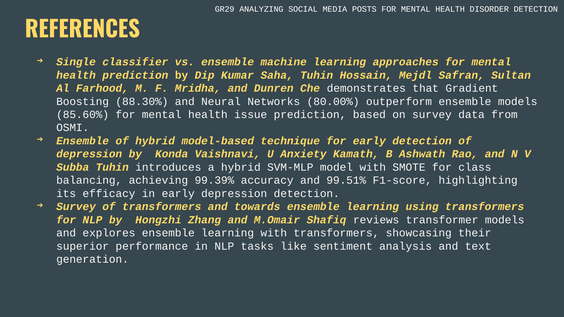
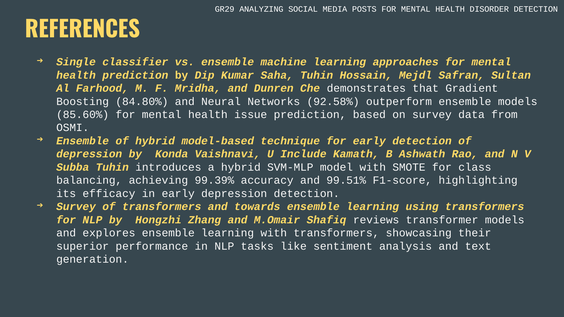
88.30%: 88.30% -> 84.80% (142, 101)
80.00%: 80.00% -> 92.58% (333, 101)
Anxiety: Anxiety -> Include (303, 154)
